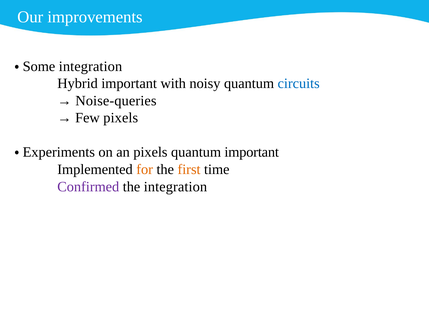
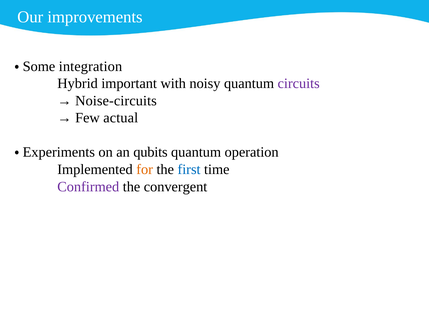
circuits colour: blue -> purple (299, 84)
Noise-queries: Noise-queries -> Noise-circuits (116, 101)
Few pixels: pixels -> actual (121, 118)
an pixels: pixels -> qubits (150, 152)
quantum important: important -> operation (252, 152)
first colour: orange -> blue (189, 169)
the integration: integration -> convergent (176, 186)
